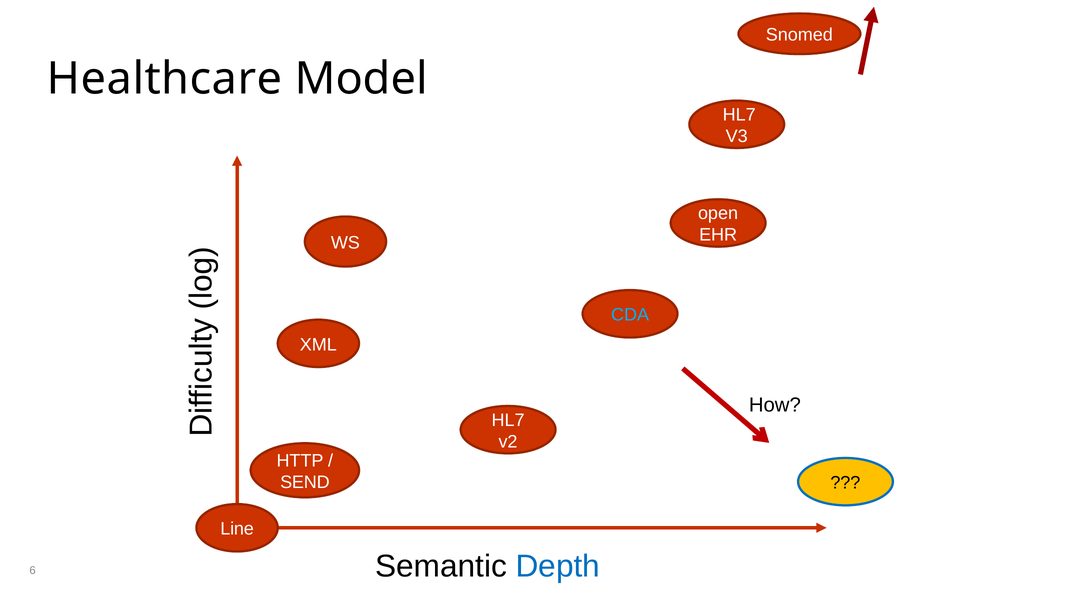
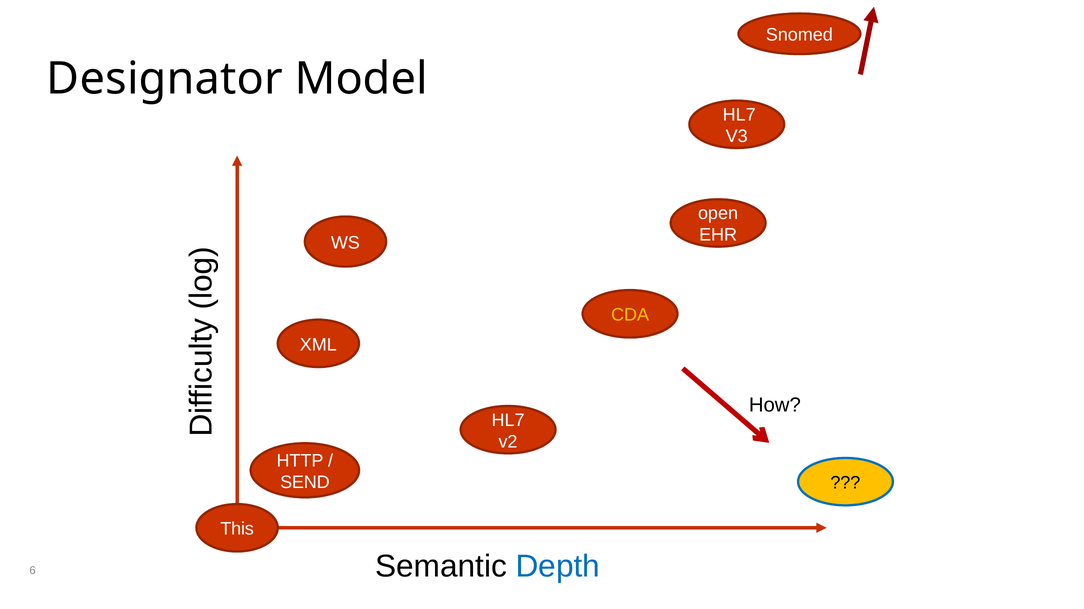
Healthcare: Healthcare -> Designator (165, 79)
CDA colour: light blue -> yellow (630, 315)
Line: Line -> This (237, 530)
